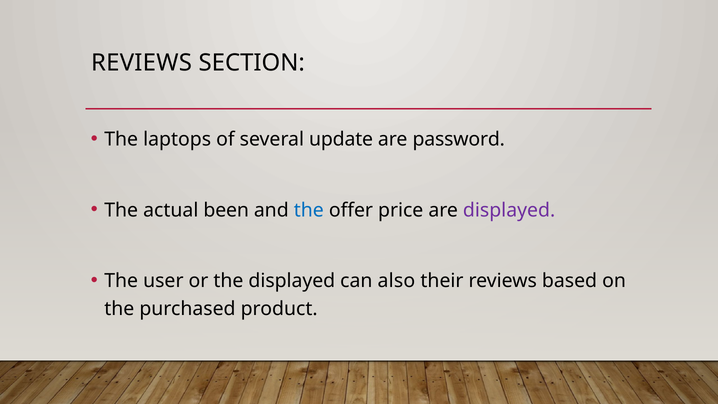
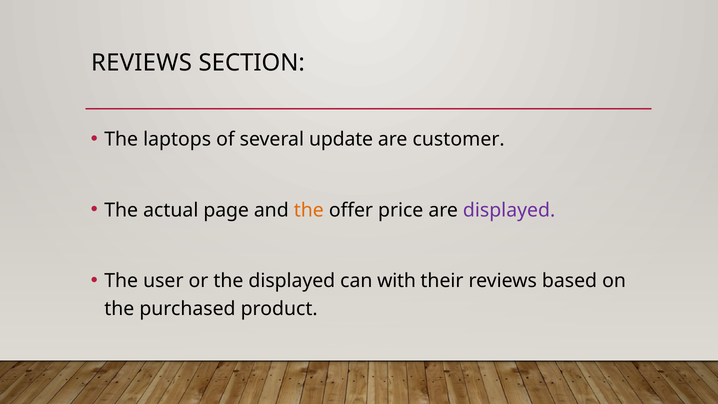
password: password -> customer (459, 139)
been: been -> page (226, 210)
the colour: blue -> orange (309, 210)
also: also -> with (397, 281)
